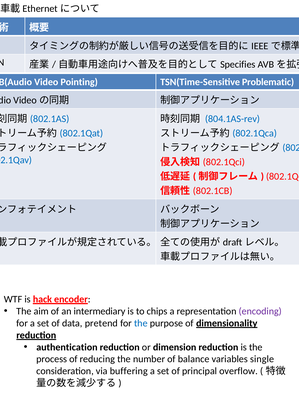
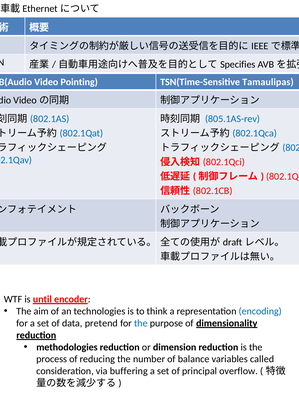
Problematic: Problematic -> Tamaulipas (268, 82)
804.1AS-rev: 804.1AS-rev -> 805.1AS-rev (233, 119)
hack: hack -> until (42, 299)
intermediary: intermediary -> technologies (100, 311)
chips: chips -> think (157, 311)
encoding colour: purple -> blue (260, 311)
authentication: authentication -> methodologies (67, 347)
single: single -> called (262, 359)
